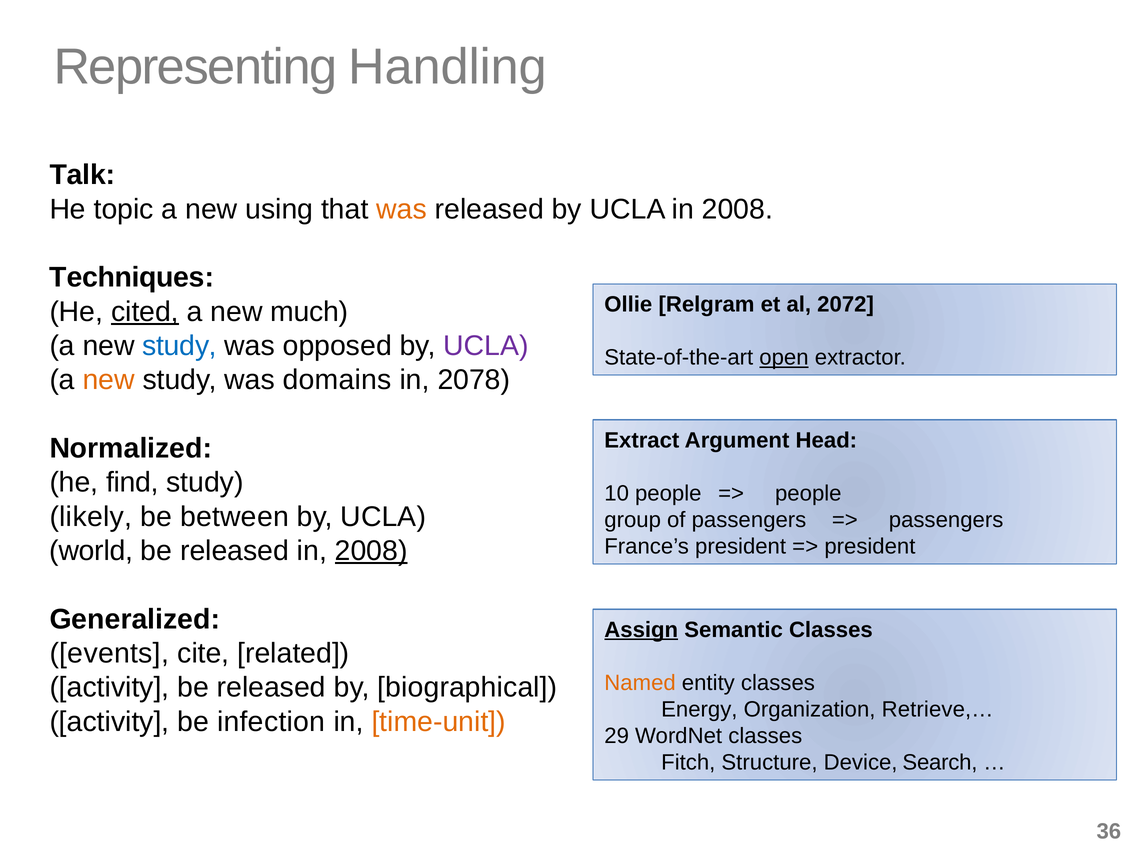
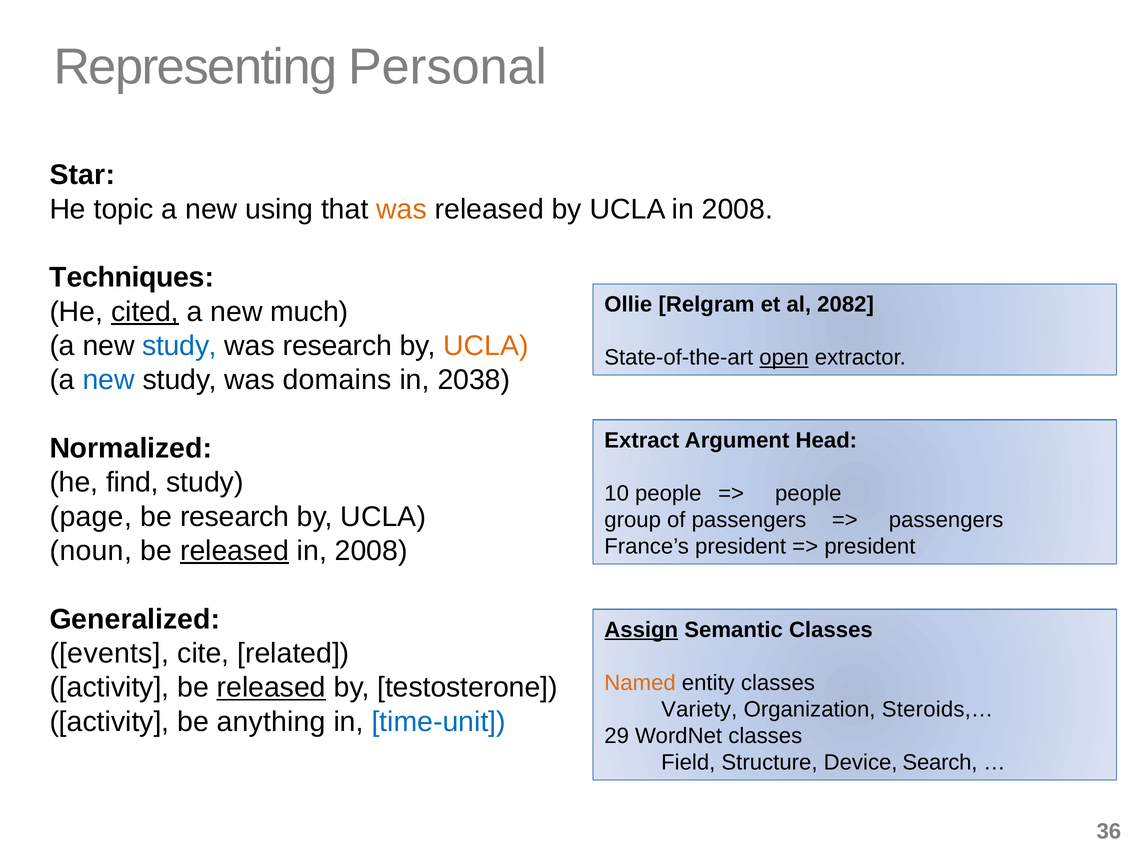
Handling: Handling -> Personal (448, 67)
Talk: Talk -> Star (82, 175)
2072: 2072 -> 2082 (846, 304)
was opposed: opposed -> research (337, 346)
UCLA colour: purple -> orange (486, 346)
new colour: orange -> blue (109, 380)
2078: 2078 -> 2038 (474, 380)
likely: likely -> page (91, 516)
be between: between -> research (235, 516)
world: world -> noun (91, 551)
released underline: none -> present (235, 551)
2008 underline: present -> none (371, 551)
released underline: none -> present (271, 687)
biographical: biographical -> testosterone (467, 687)
Energy: Energy -> Variety (699, 709)
Retrieve,…: Retrieve,… -> Steroids,… (938, 709)
infection: infection -> anything (271, 721)
time-unit colour: orange -> blue (439, 721)
Fitch: Fitch -> Field (688, 762)
